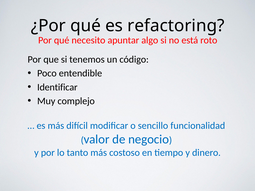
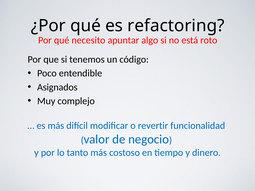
Identificar: Identificar -> Asignados (57, 87)
sencillo: sencillo -> revertir (153, 126)
